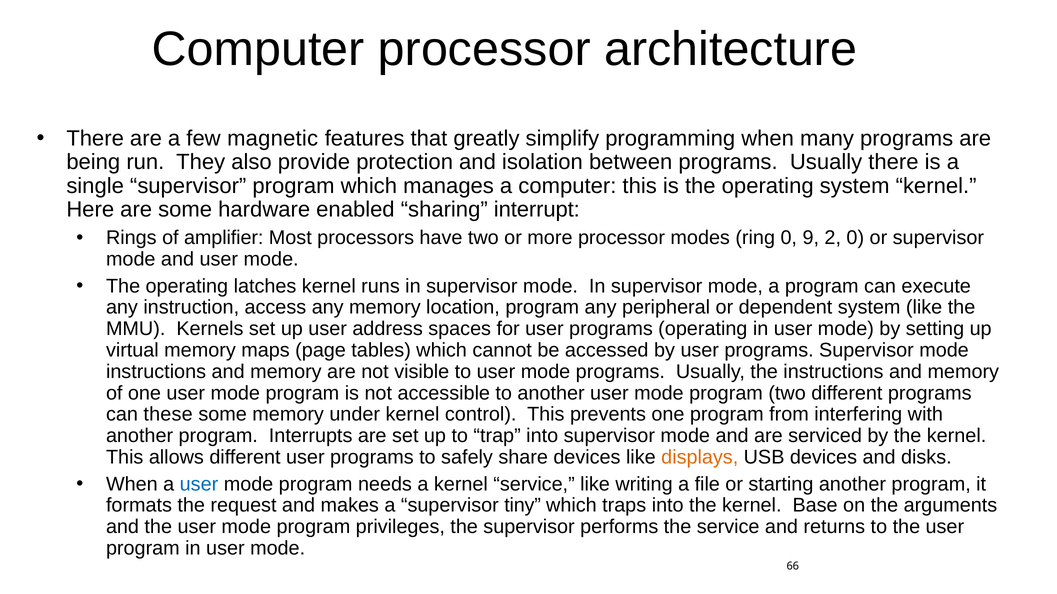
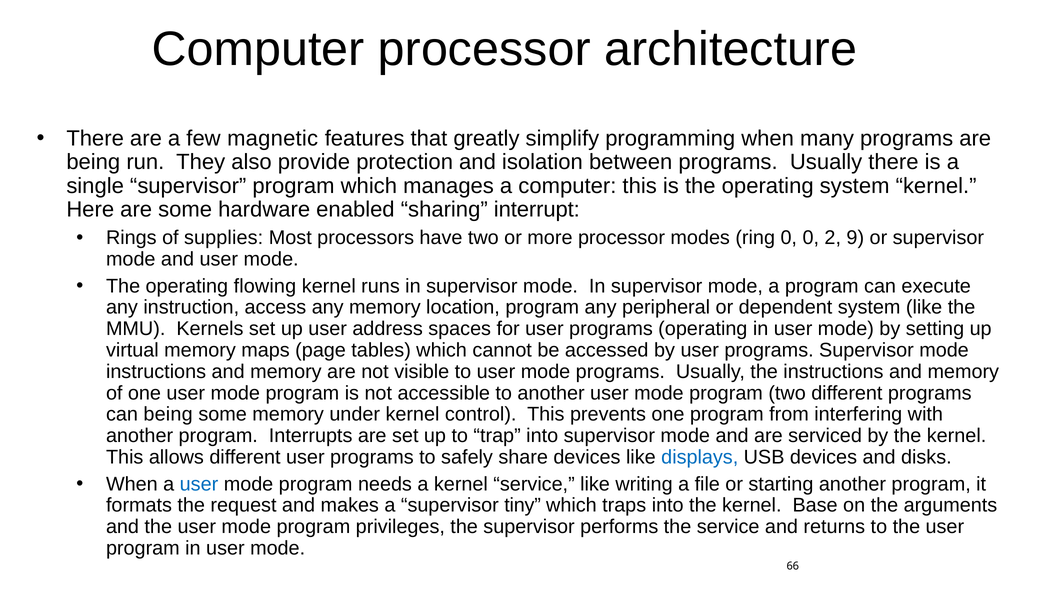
amplifier: amplifier -> supplies (224, 238)
0 9: 9 -> 0 (811, 238)
2 0: 0 -> 9 (855, 238)
latches: latches -> flowing (265, 286)
can these: these -> being (168, 415)
displays colour: orange -> blue (700, 458)
